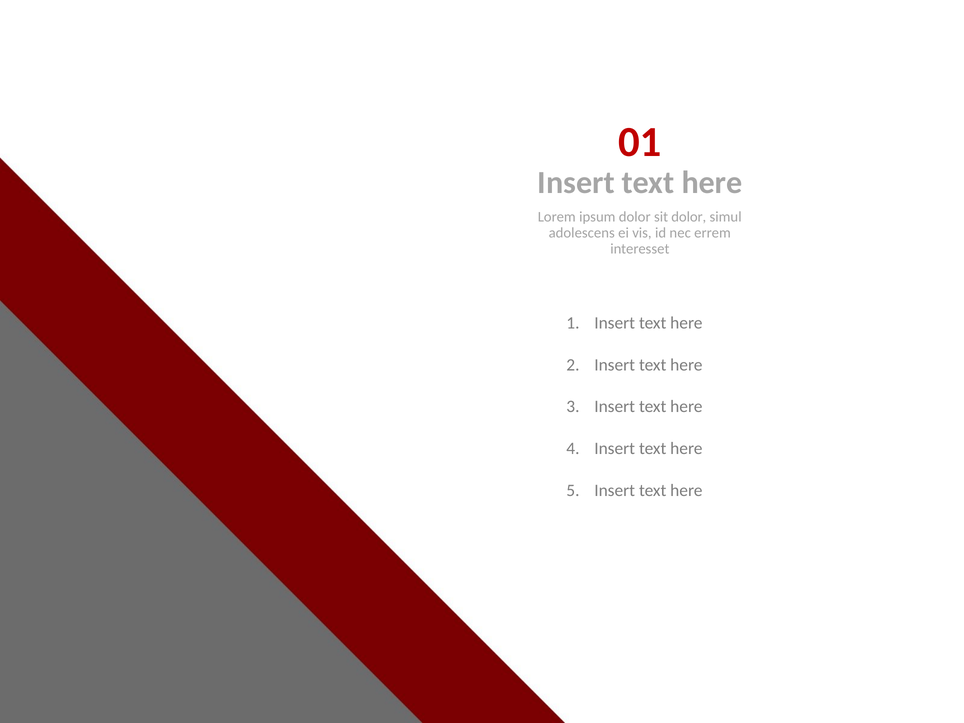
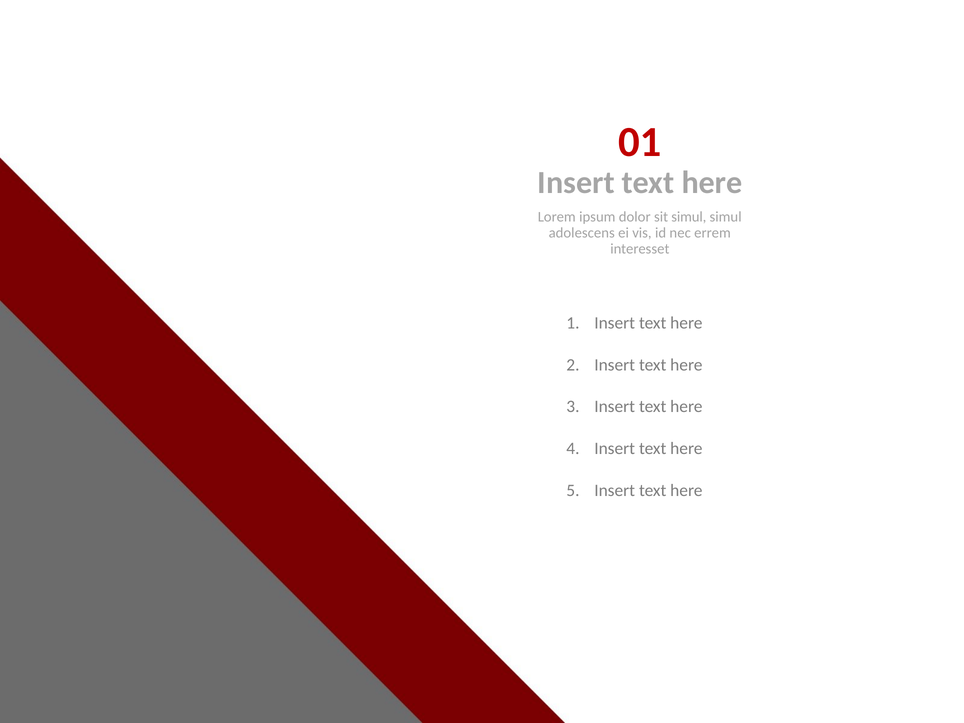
sit dolor: dolor -> simul (689, 217)
